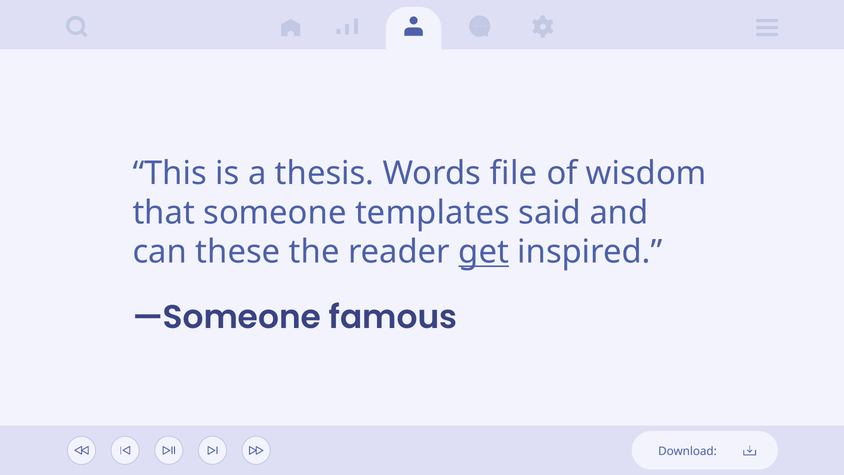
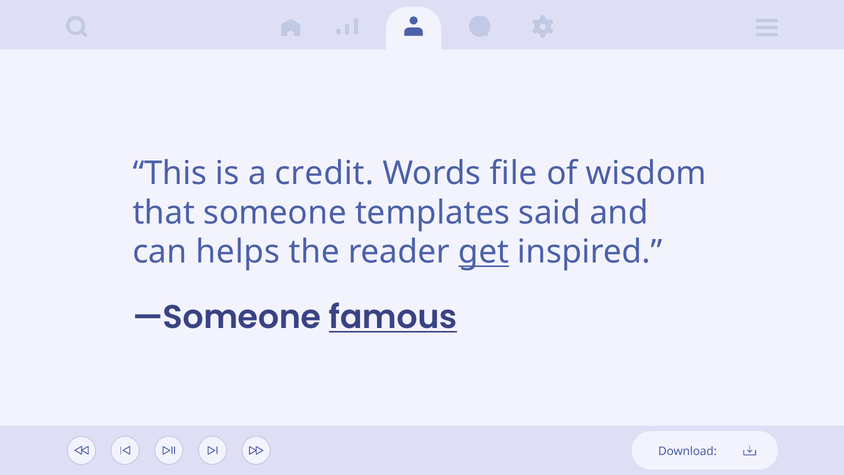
thesis: thesis -> credit (324, 173)
these: these -> helps (238, 252)
famous underline: none -> present (393, 317)
